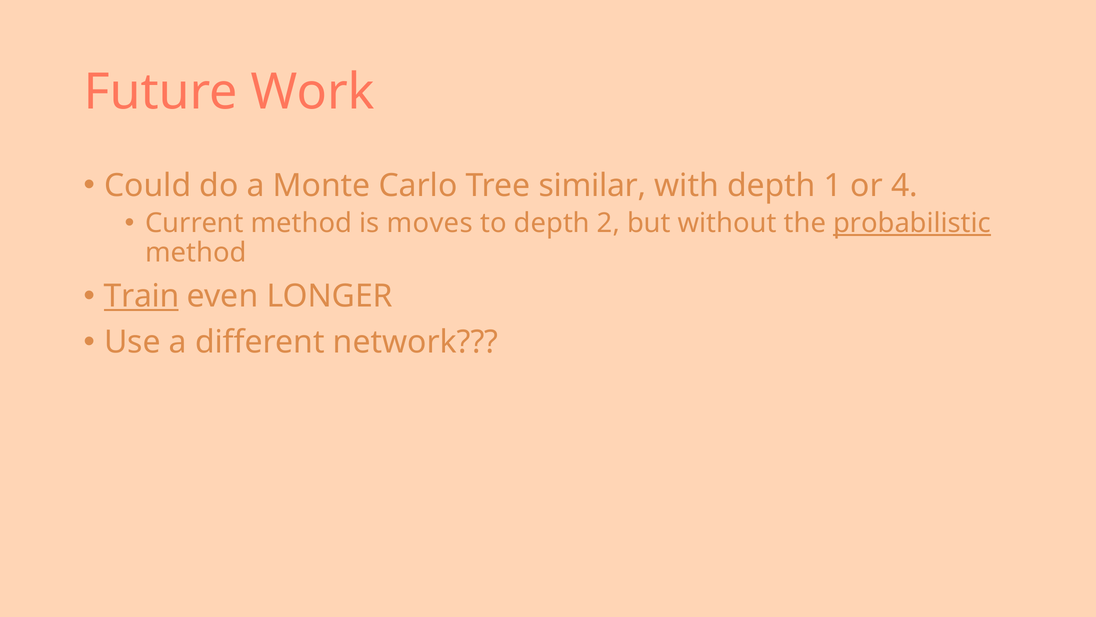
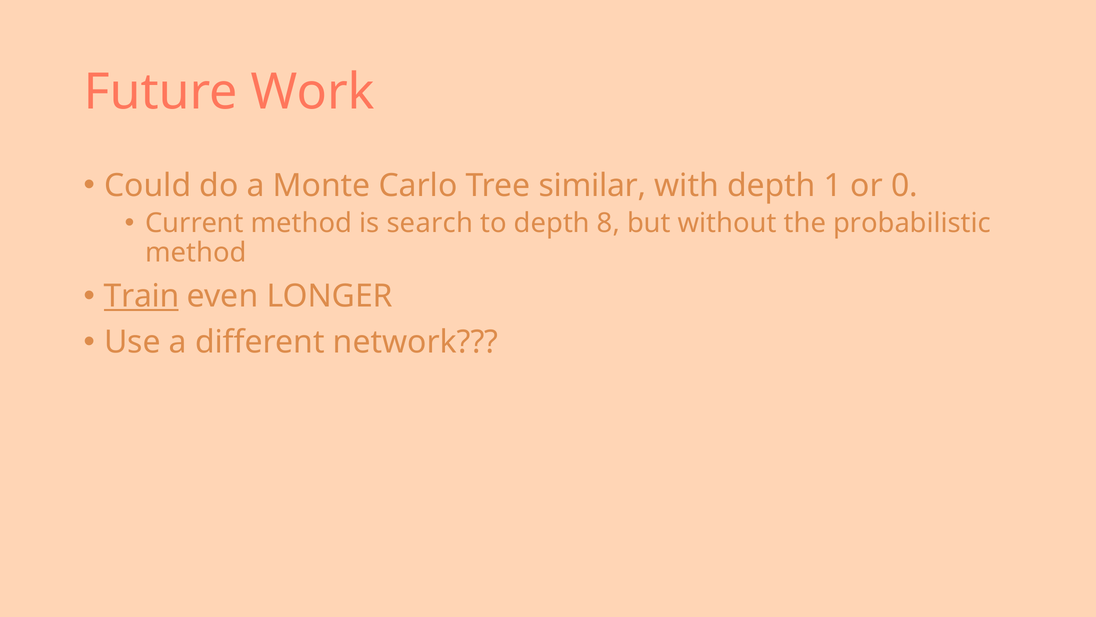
4: 4 -> 0 (905, 185)
moves: moves -> search (430, 223)
2: 2 -> 8 (608, 223)
probabilistic underline: present -> none (912, 223)
